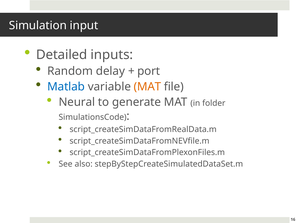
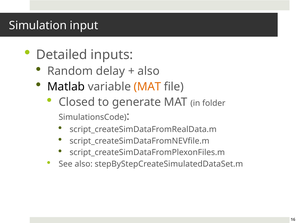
port: port -> also (149, 71)
Matlab colour: blue -> black (66, 87)
Neural: Neural -> Closed (77, 102)
